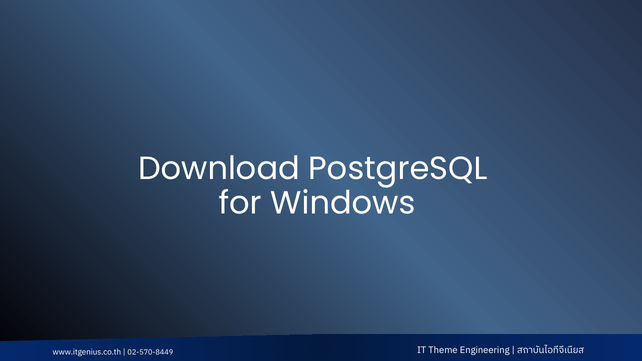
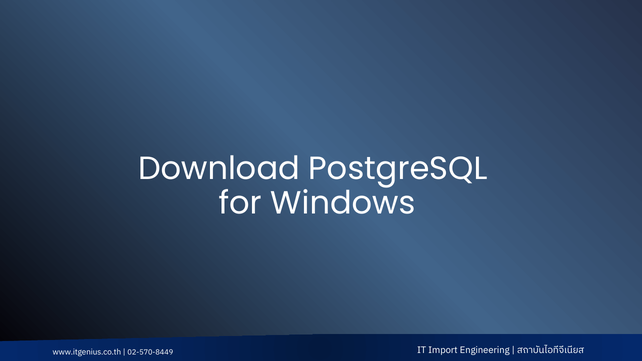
Theme: Theme -> Import (443, 350)
